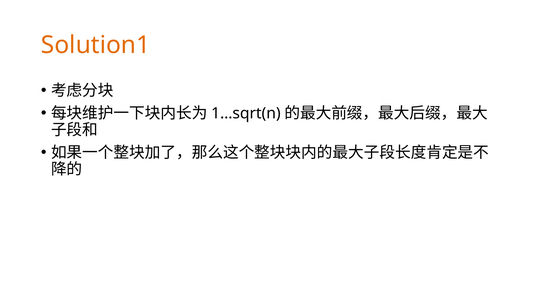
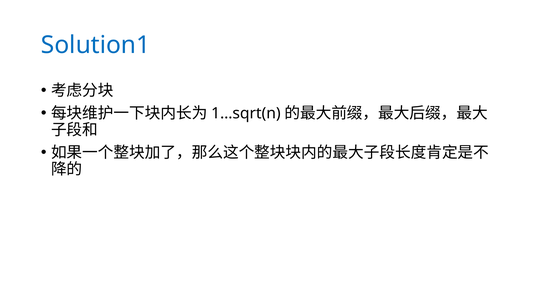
Solution1 colour: orange -> blue (96, 45)
